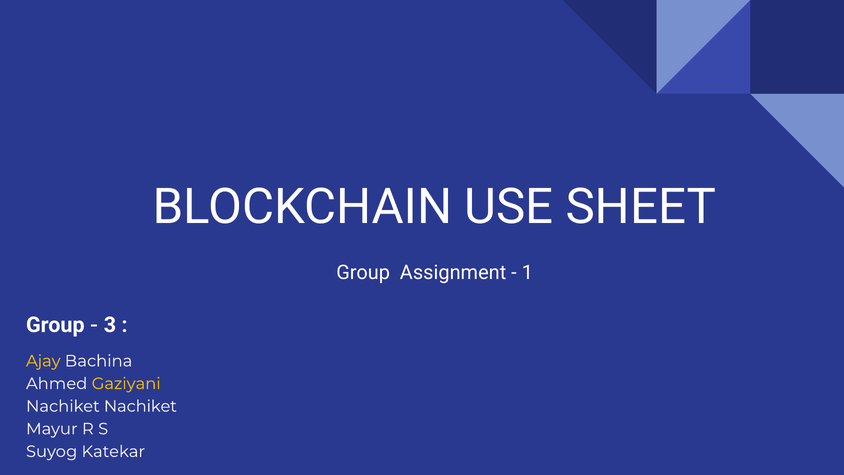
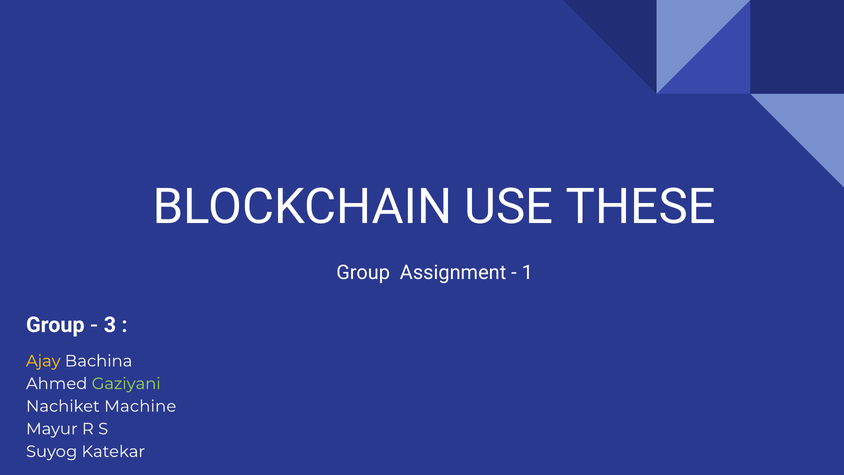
SHEET: SHEET -> THESE (641, 207)
Gaziyani colour: yellow -> light green (126, 383)
Nachiket Nachiket: Nachiket -> Machine (140, 406)
